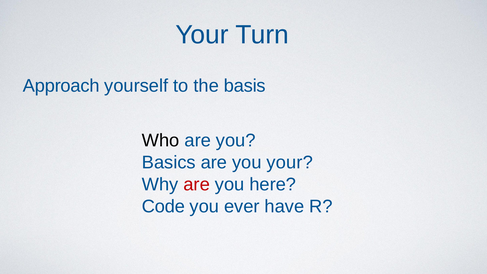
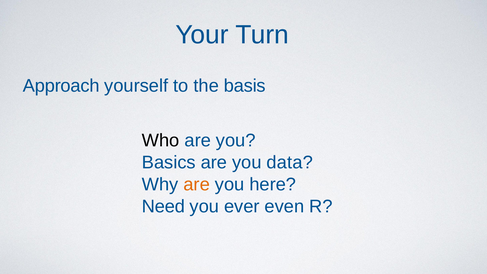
you your: your -> data (290, 163)
are colour: red -> orange (197, 184)
Code: Code -> Need (163, 206)
have: have -> even (284, 206)
